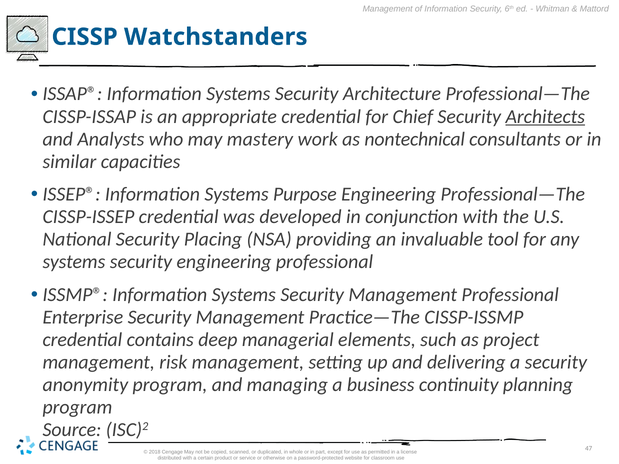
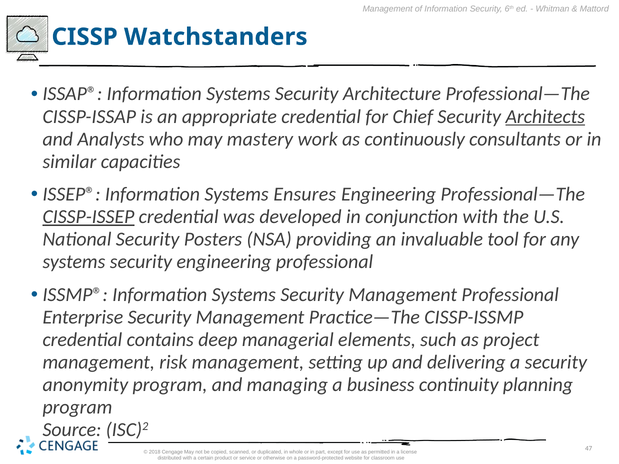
nontechnical: nontechnical -> continuously (415, 139)
Purpose: Purpose -> Ensures (305, 194)
CISSP-ISSEP underline: none -> present (88, 217)
Placing: Placing -> Posters (213, 239)
